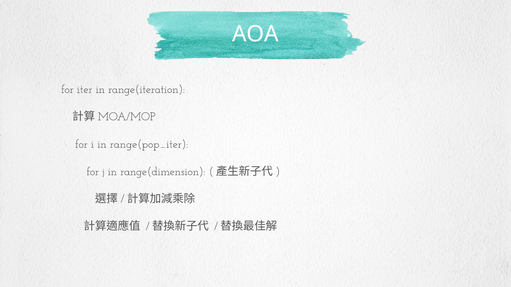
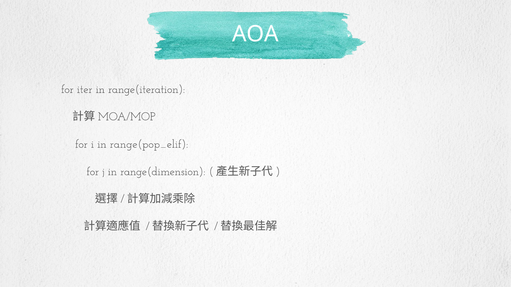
range(pop_iter: range(pop_iter -> range(pop_elif (149, 144)
